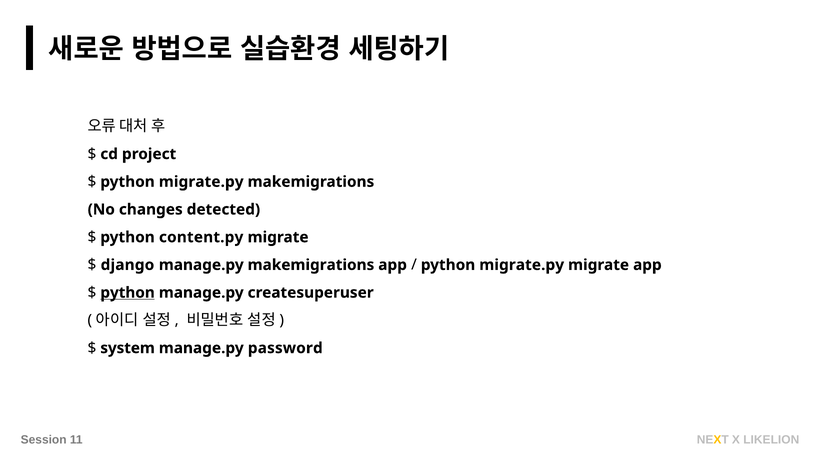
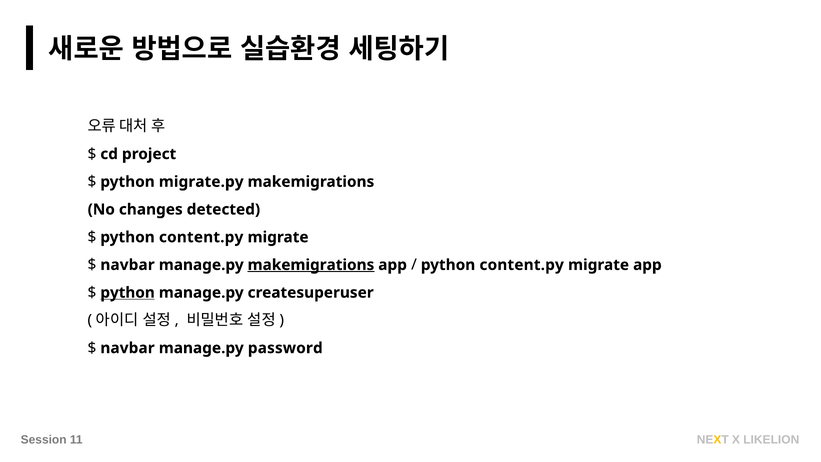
django: django -> navbar (127, 265)
makemigrations underline: none -> present (311, 265)
migrate.py: migrate.py -> content.py (522, 265)
system: system -> navbar (127, 348)
